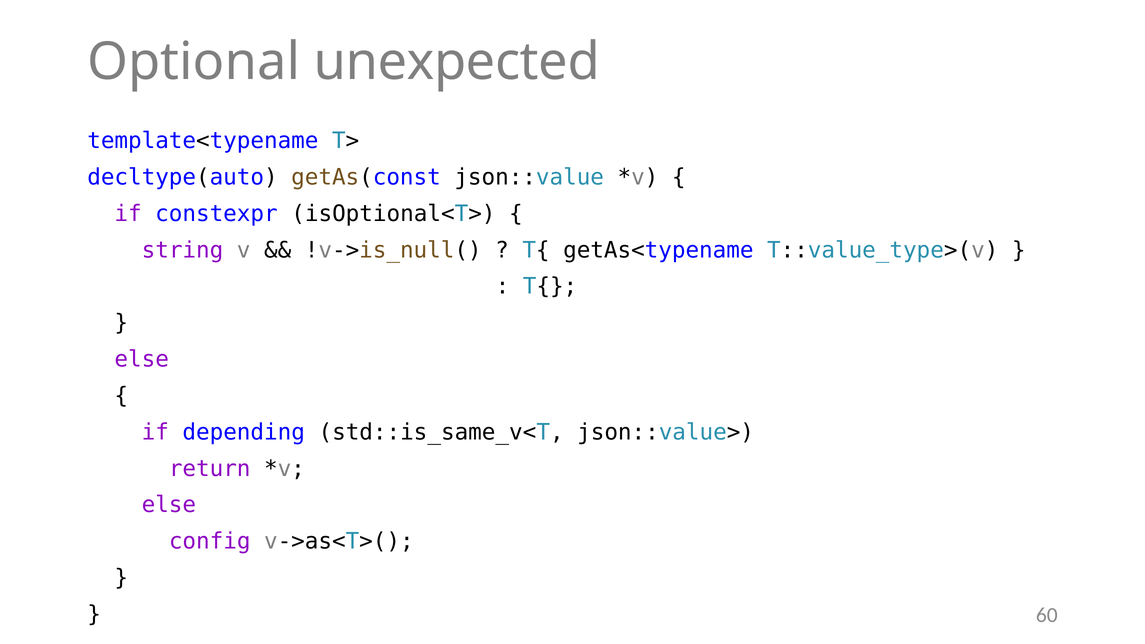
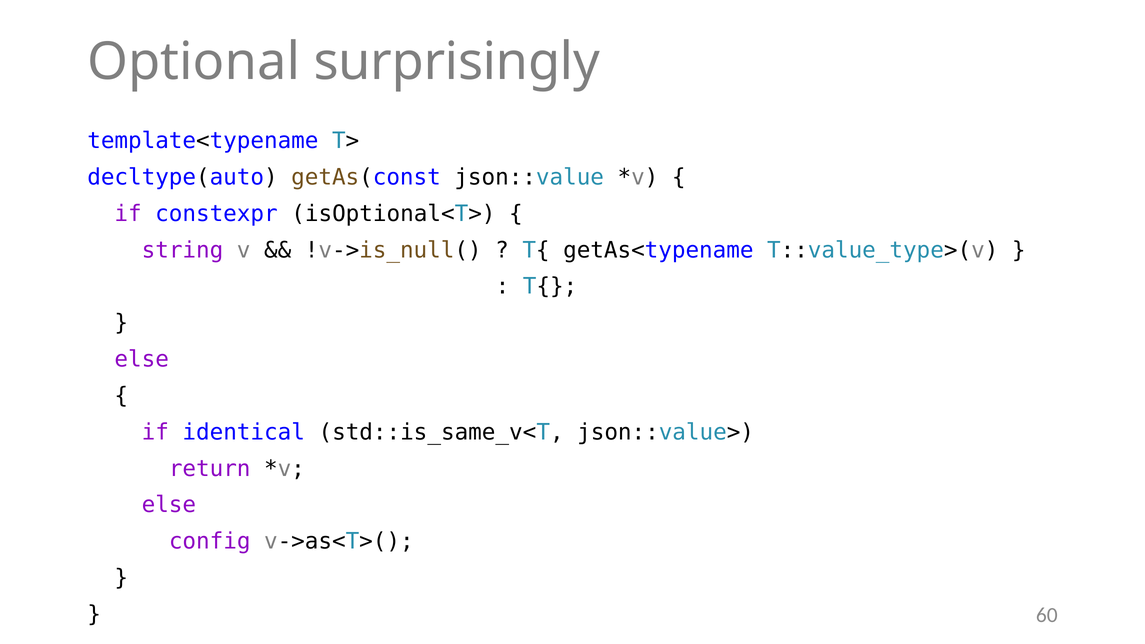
unexpected: unexpected -> surprisingly (457, 62)
depending: depending -> identical (244, 432)
